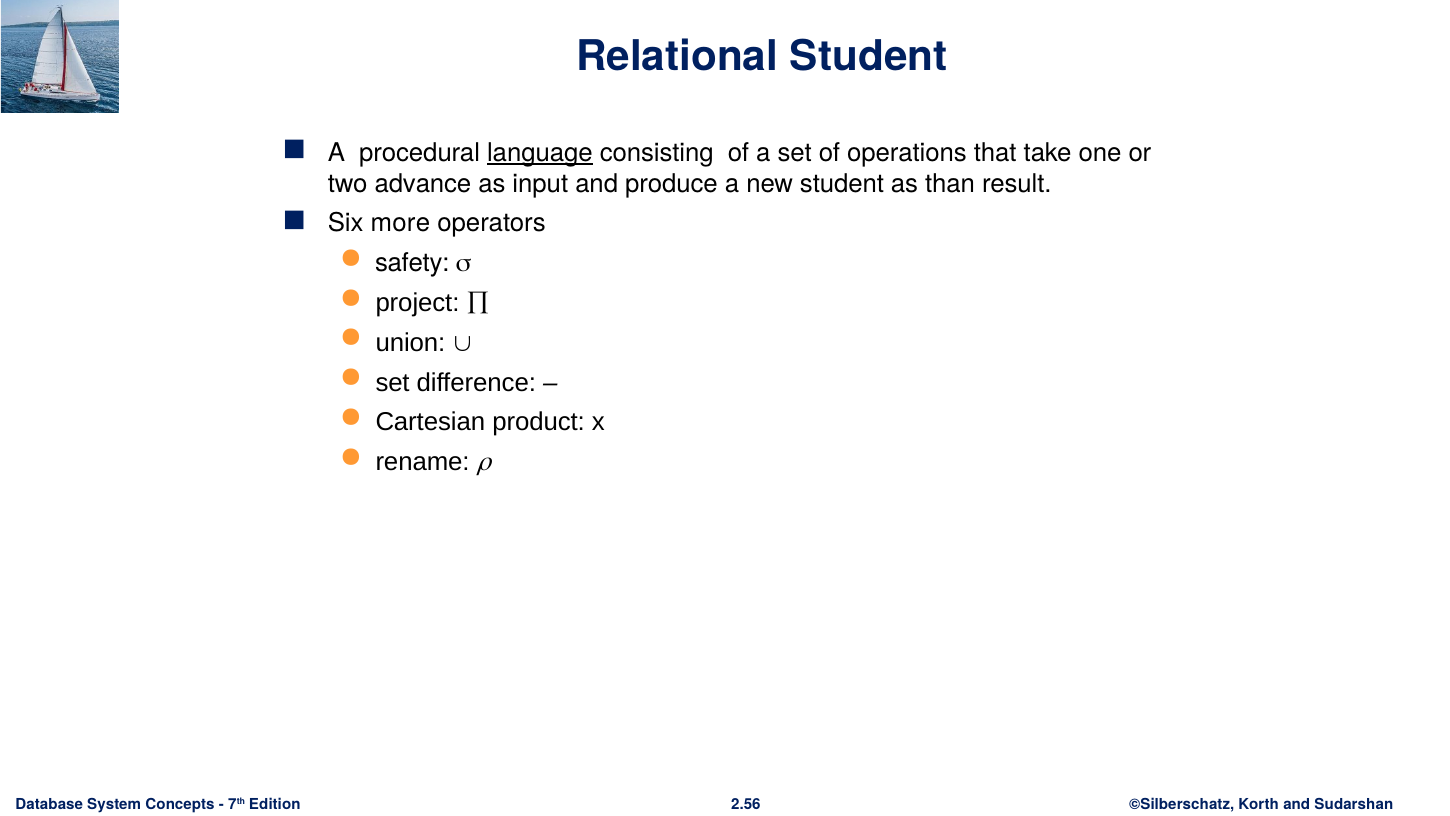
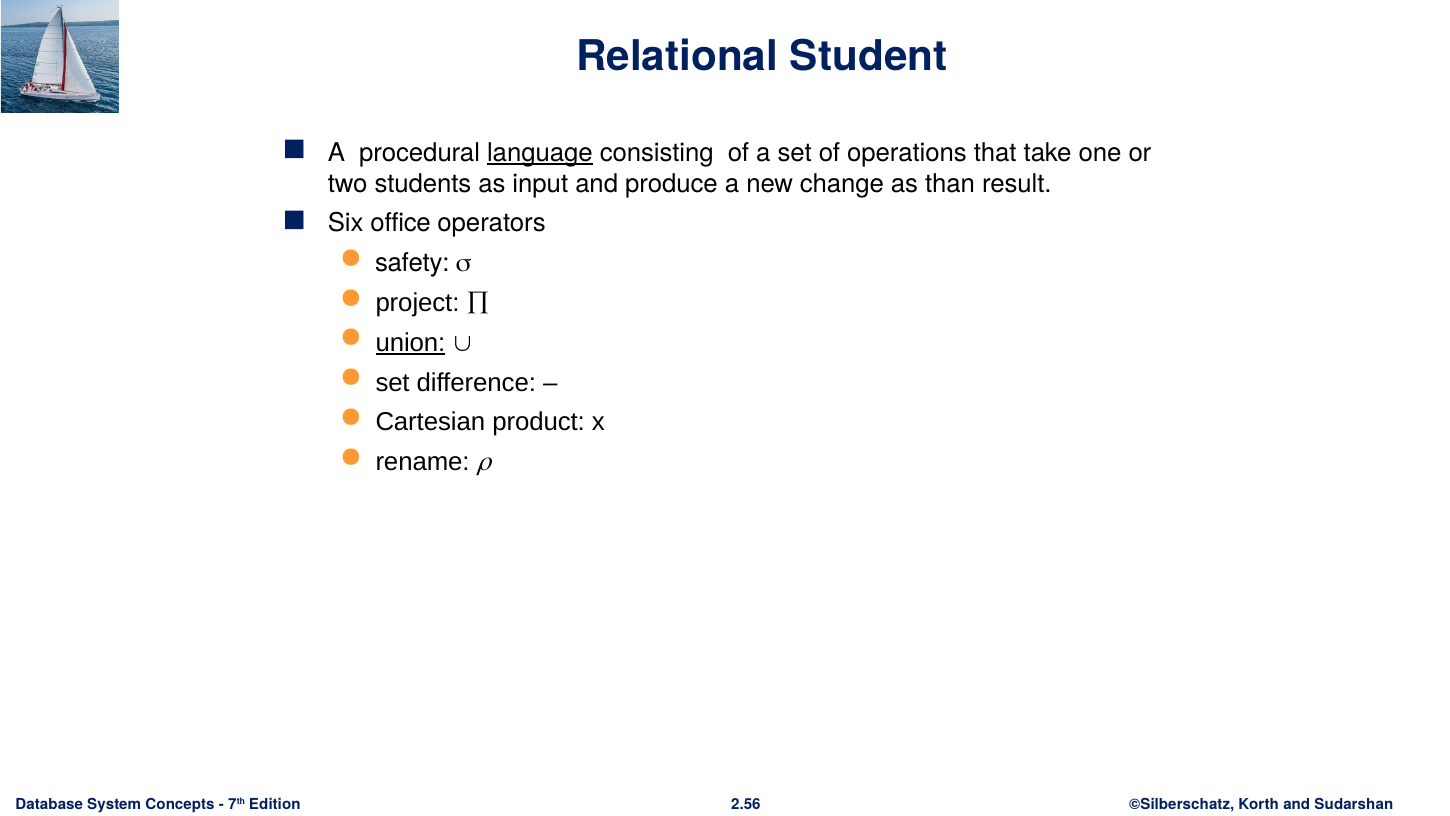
advance: advance -> students (423, 183)
new student: student -> change (842, 183)
more: more -> office (401, 223)
union underline: none -> present (410, 343)
